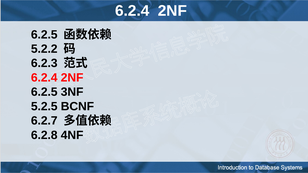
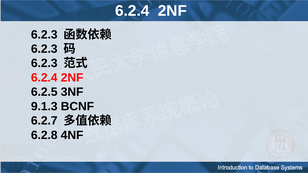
6.2.5: 6.2.5 -> 6.2.3 (44, 35)
5.2.2: 5.2.2 -> 6.2.3 (44, 49)
5.2.5: 5.2.5 -> 9.1.3 (44, 107)
